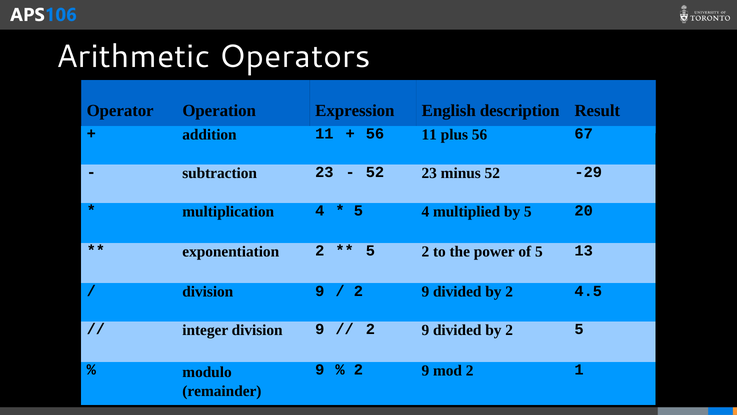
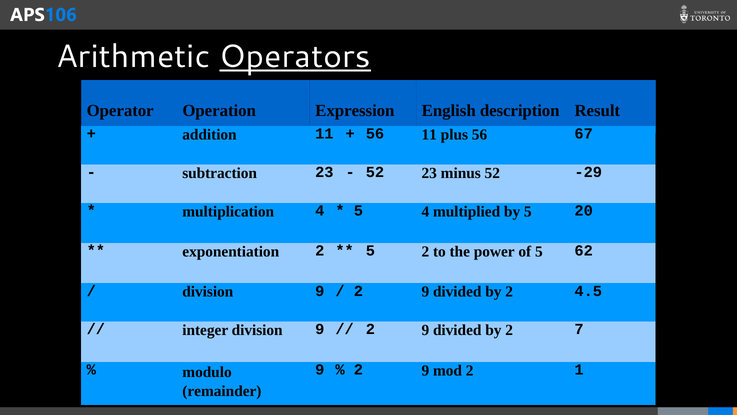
Operators underline: none -> present (295, 56)
13: 13 -> 62 (584, 250)
2 5: 5 -> 7 (579, 329)
